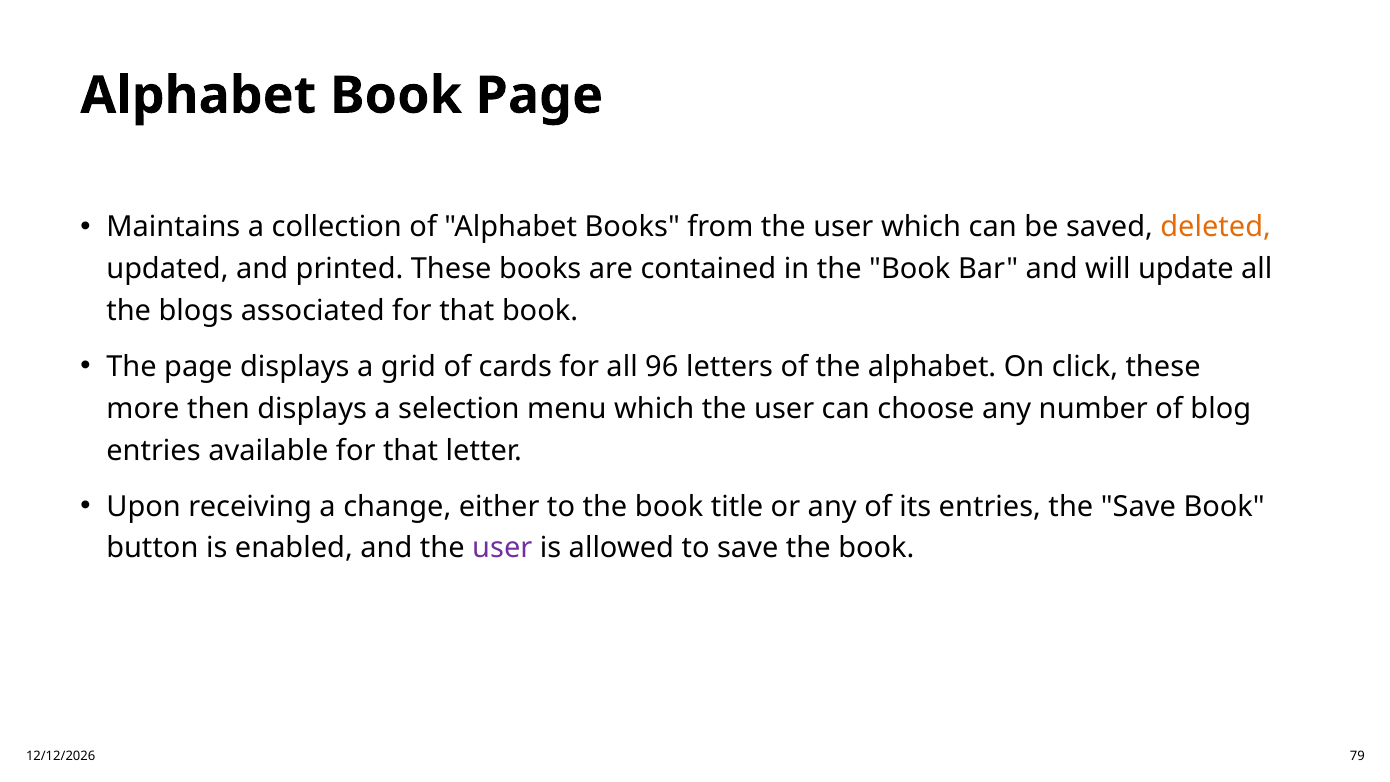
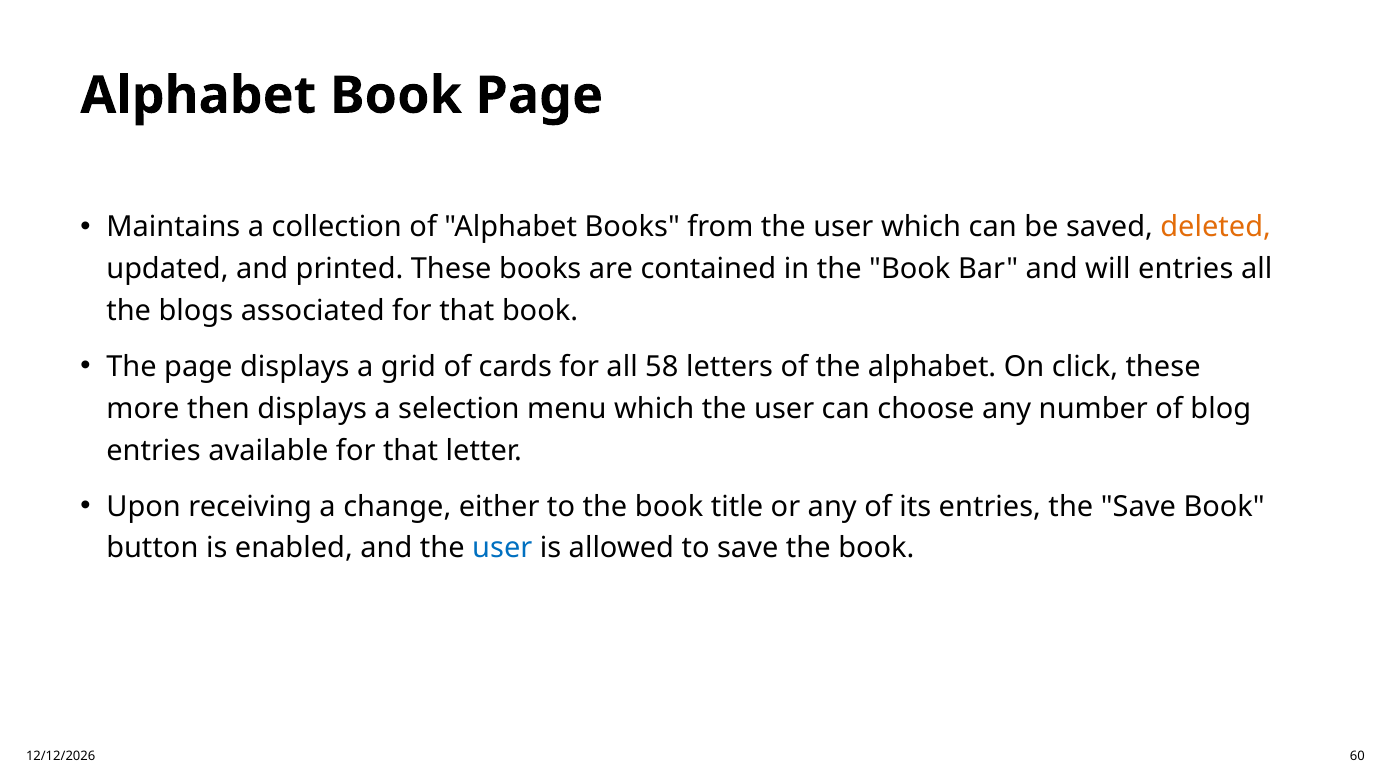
will update: update -> entries (1186, 269)
96: 96 -> 58 (662, 367)
user colour: purple -> blue (502, 548)
79: 79 -> 60 (1357, 756)
